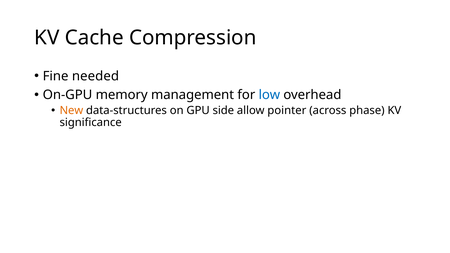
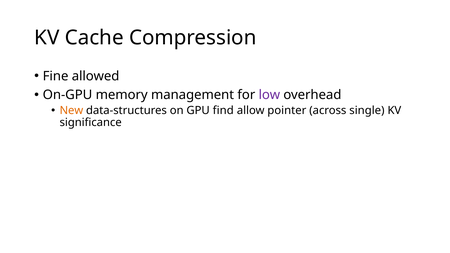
needed: needed -> allowed (96, 76)
low colour: blue -> purple (269, 95)
side: side -> find (223, 110)
phase: phase -> single (367, 110)
